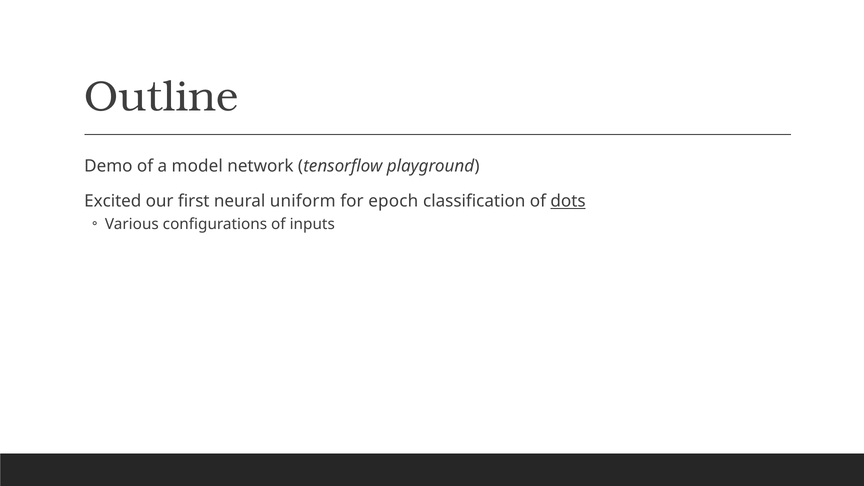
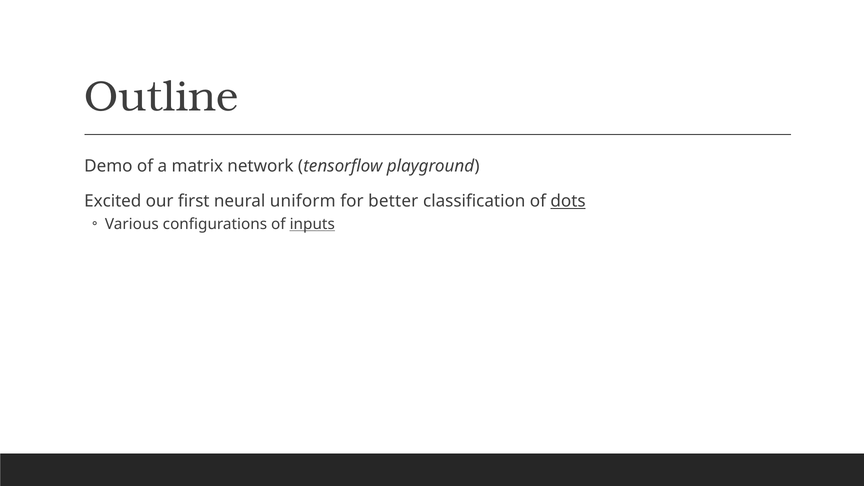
model: model -> matrix (197, 166)
epoch: epoch -> better (393, 201)
inputs underline: none -> present (312, 224)
